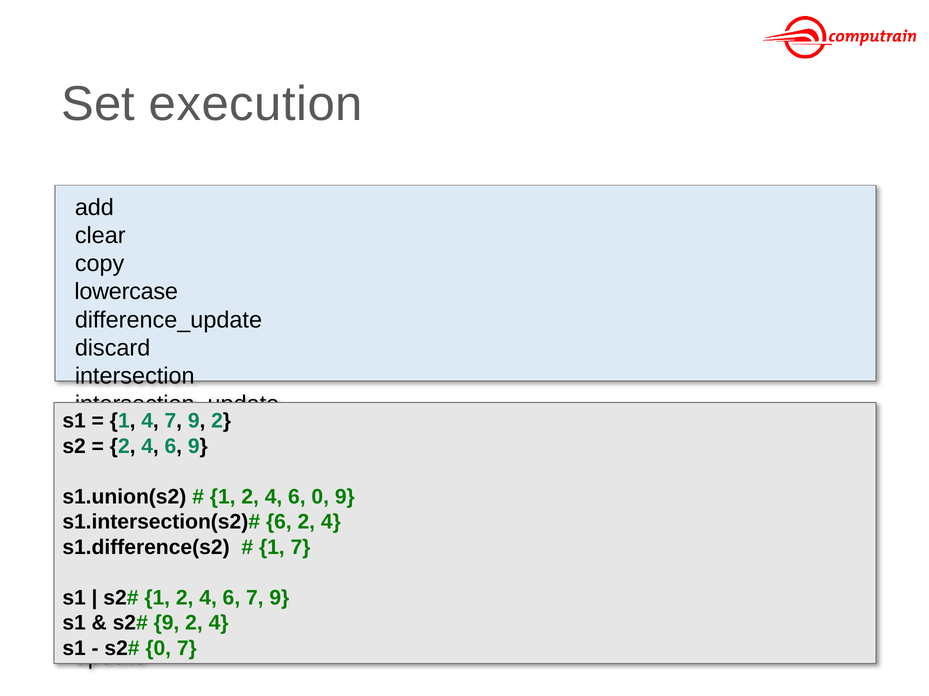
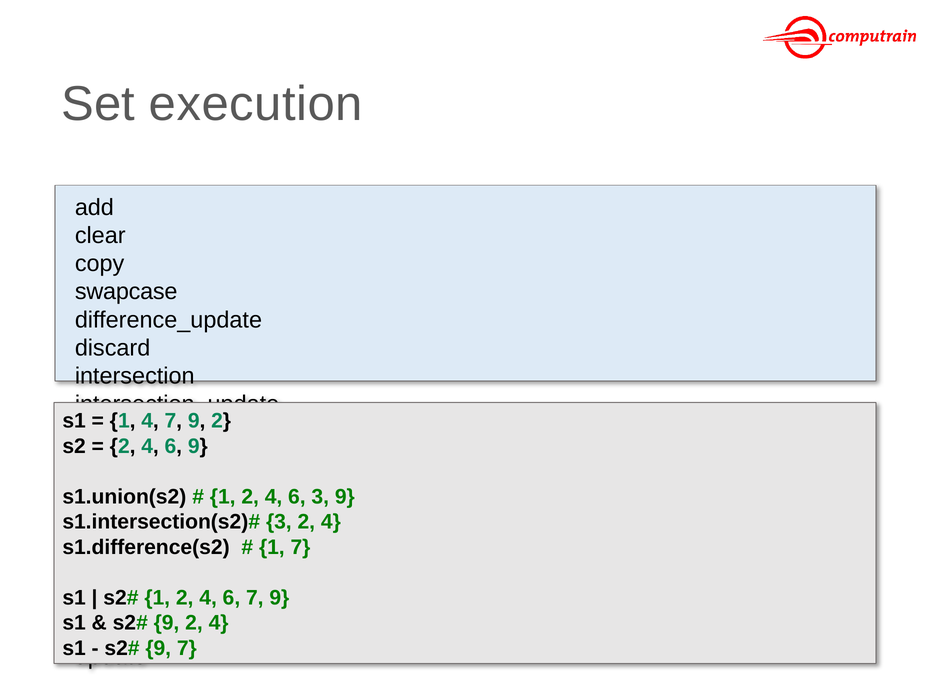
lowercase: lowercase -> swapcase (126, 292)
6 0: 0 -> 3 (320, 497)
6: 6 -> 3 (279, 522)
0: 0 -> 9 (158, 649)
